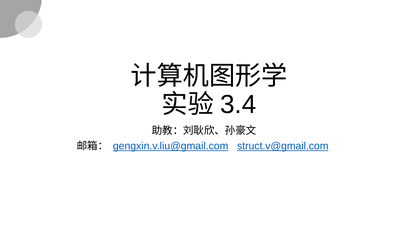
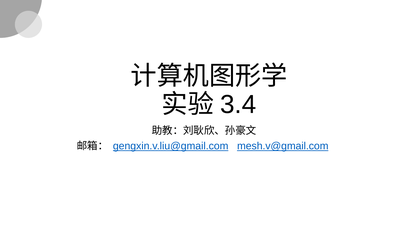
struct.v@gmail.com: struct.v@gmail.com -> mesh.v@gmail.com (283, 146)
